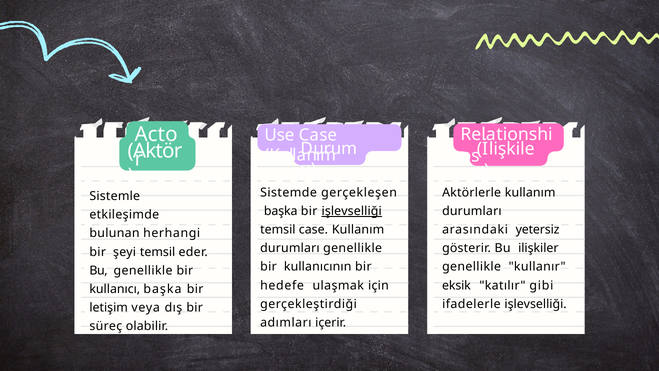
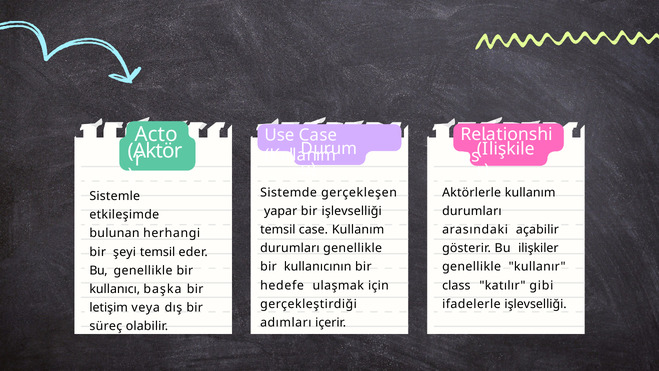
başka: başka -> yapar (281, 211)
işlevselliği underline: present -> none (352, 211)
yetersiz: yetersiz -> açabilir (537, 230)
eksik: eksik -> class (456, 285)
